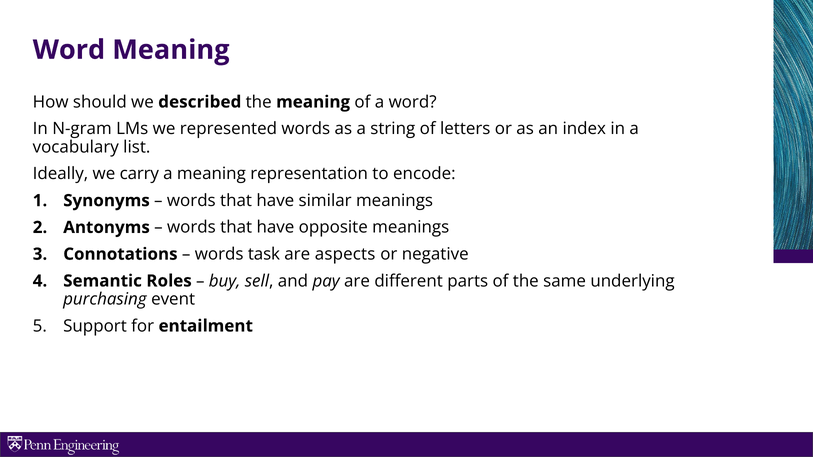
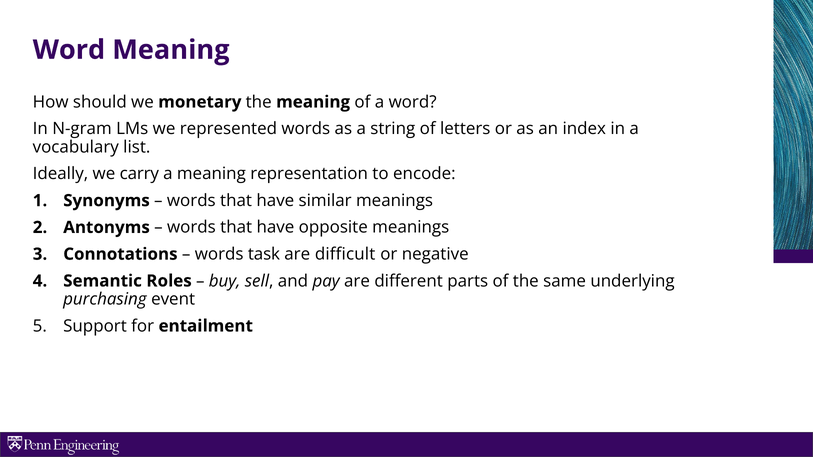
described: described -> monetary (200, 102)
aspects: aspects -> difficult (345, 254)
